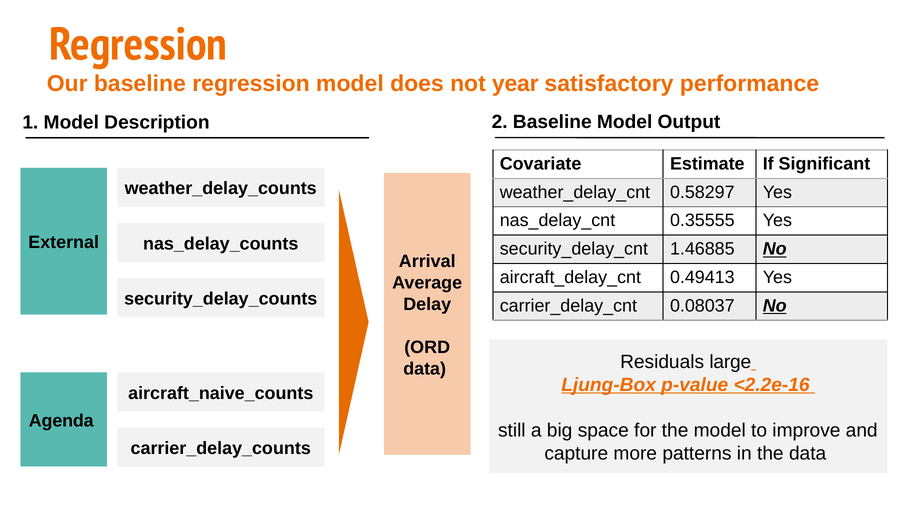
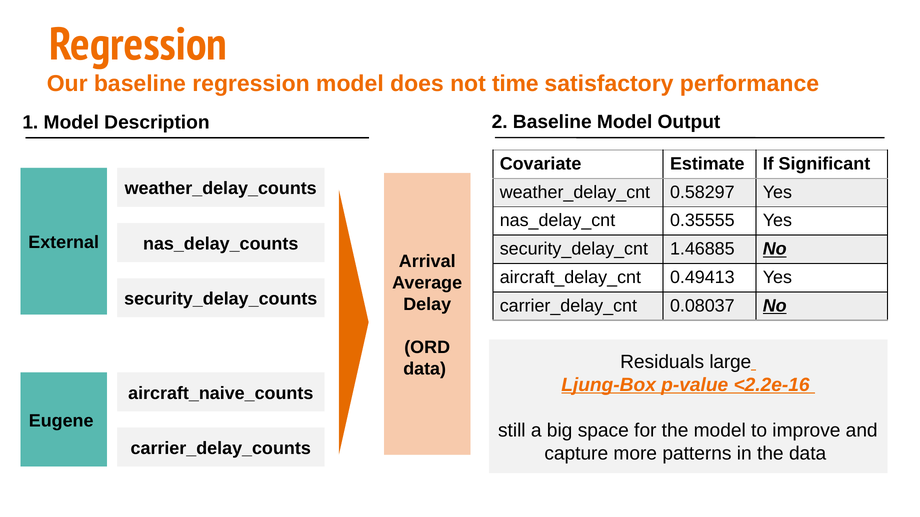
year: year -> time (515, 84)
Agenda: Agenda -> Eugene (61, 421)
